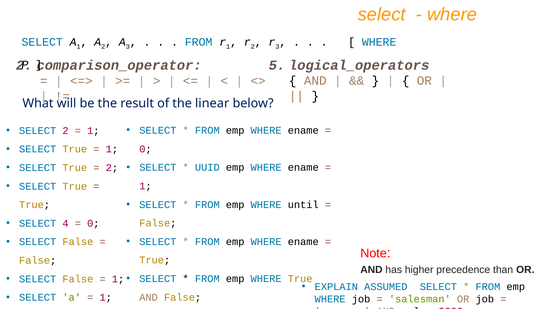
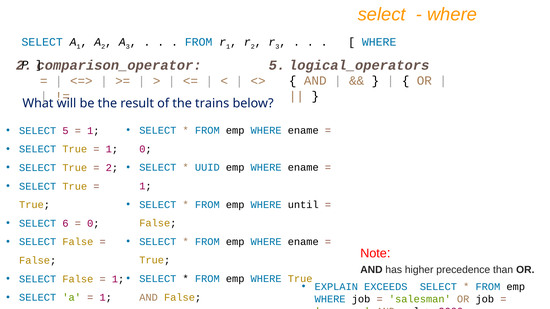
linear: linear -> trains (212, 103)
SELECT 2: 2 -> 5 (65, 131)
4: 4 -> 6 (65, 224)
ASSUMED: ASSUMED -> EXCEEDS (386, 287)
